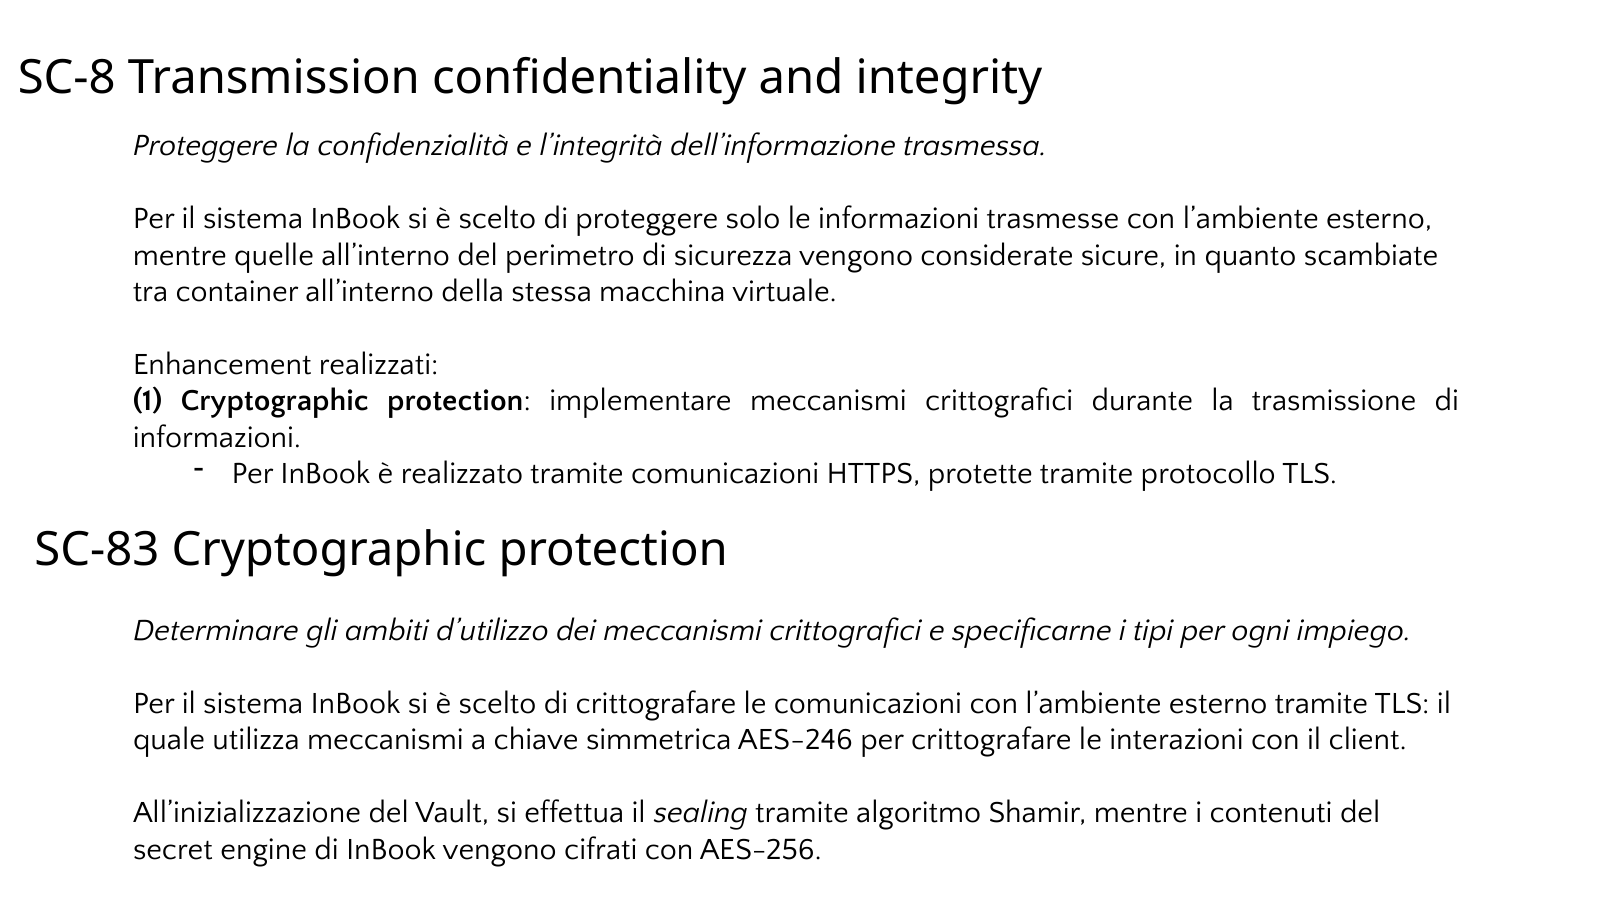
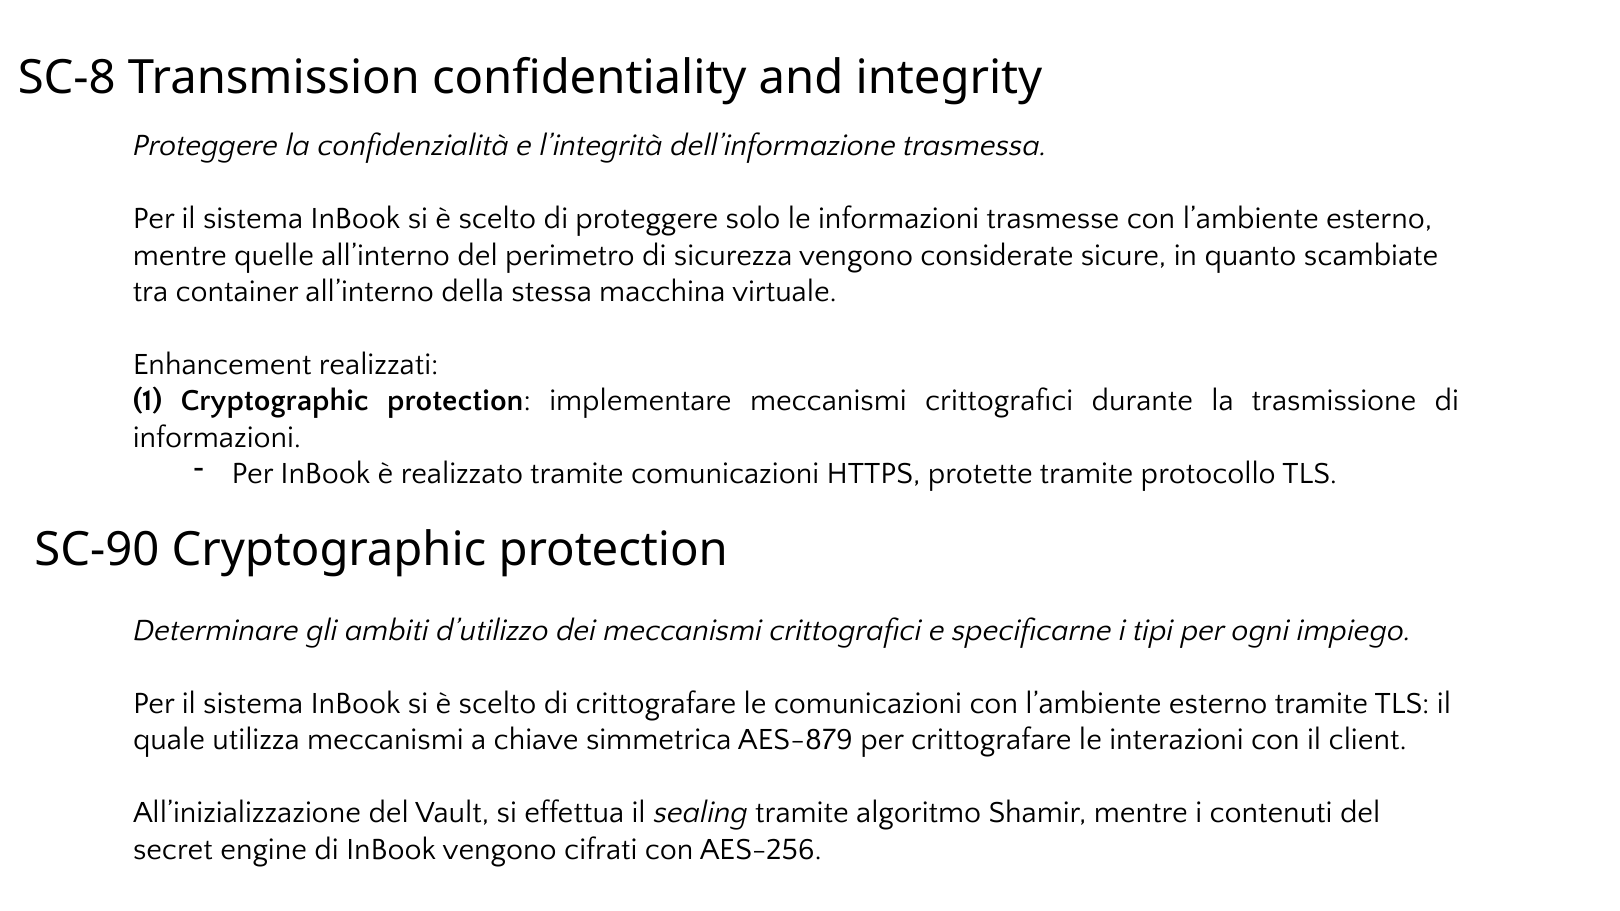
SC-83: SC-83 -> SC-90 (97, 550)
AES-246: AES-246 -> AES-879 (795, 740)
